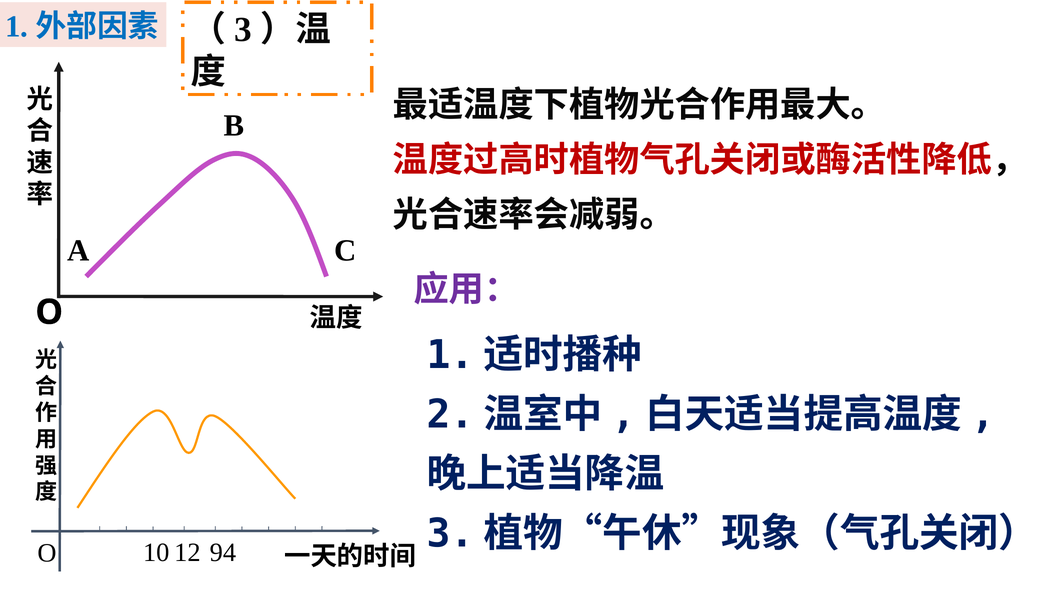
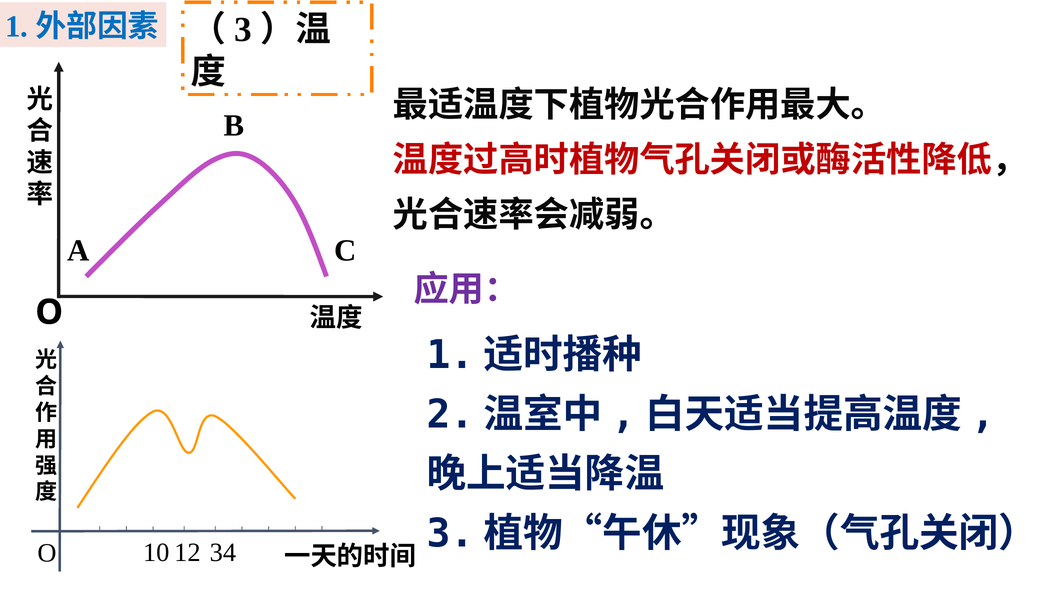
94: 94 -> 34 (223, 552)
